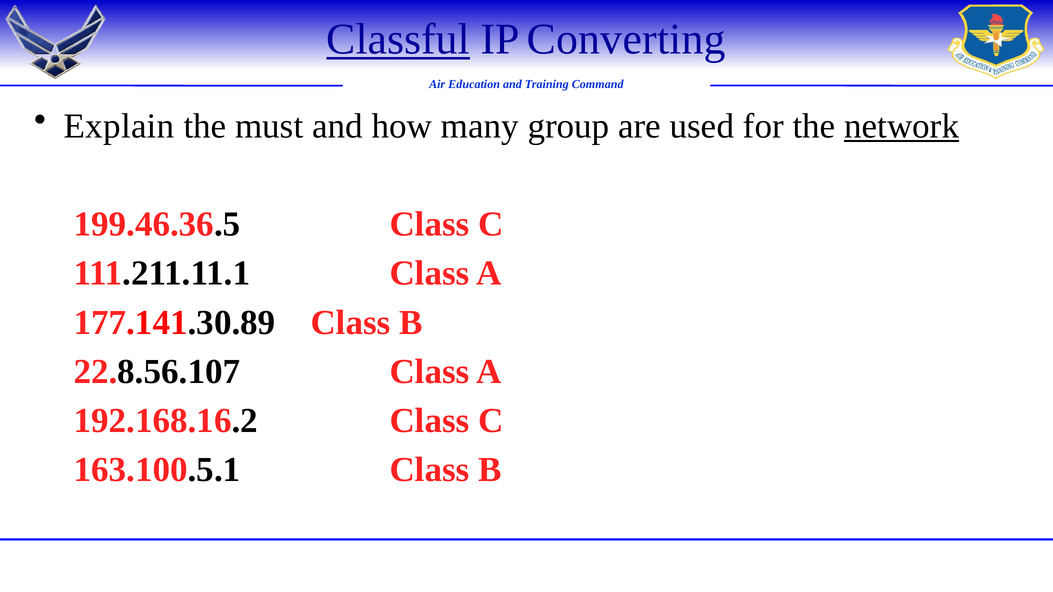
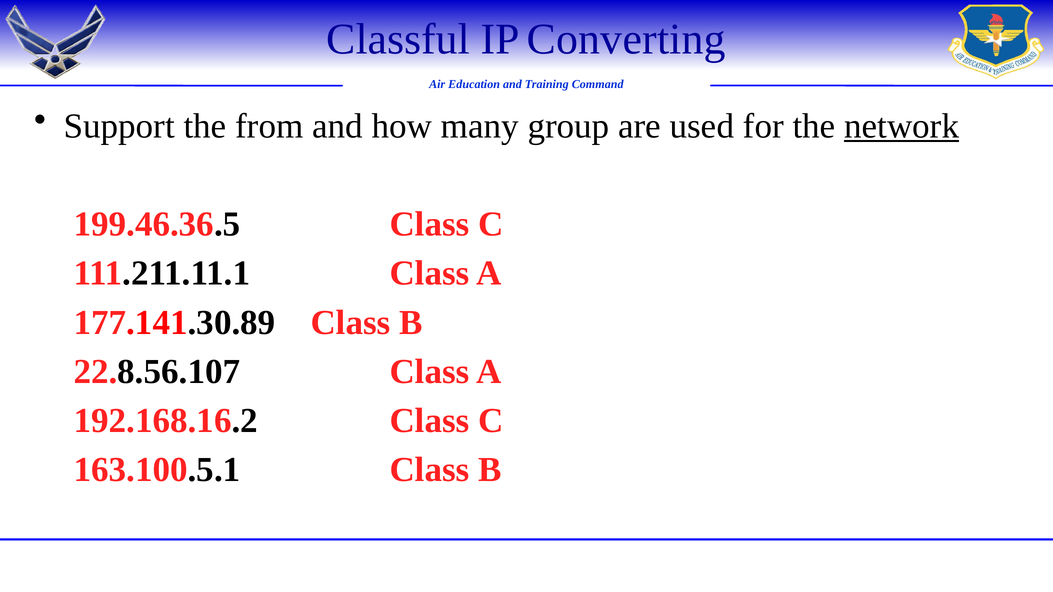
Classful underline: present -> none (398, 39)
Explain: Explain -> Support (119, 126)
must: must -> from (269, 126)
